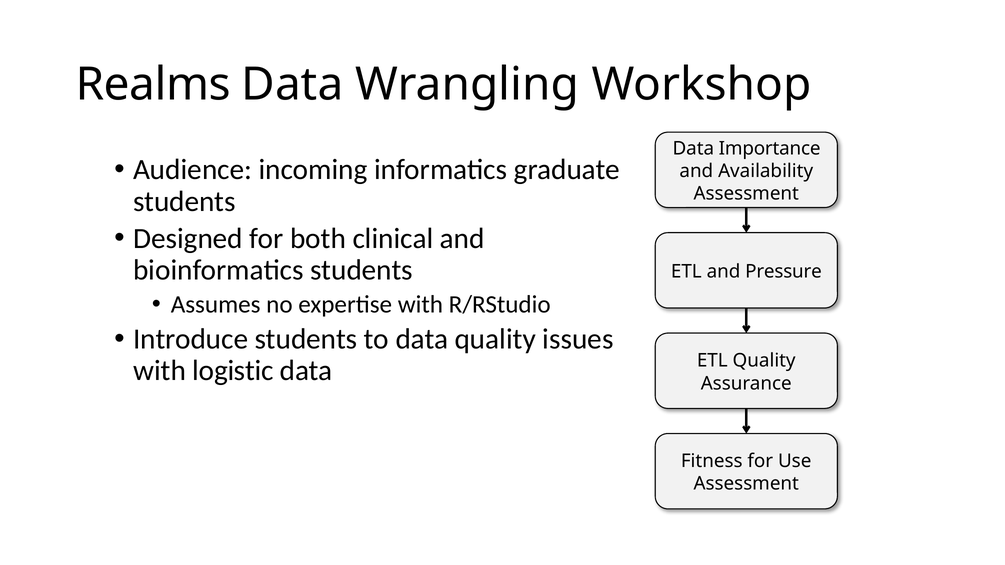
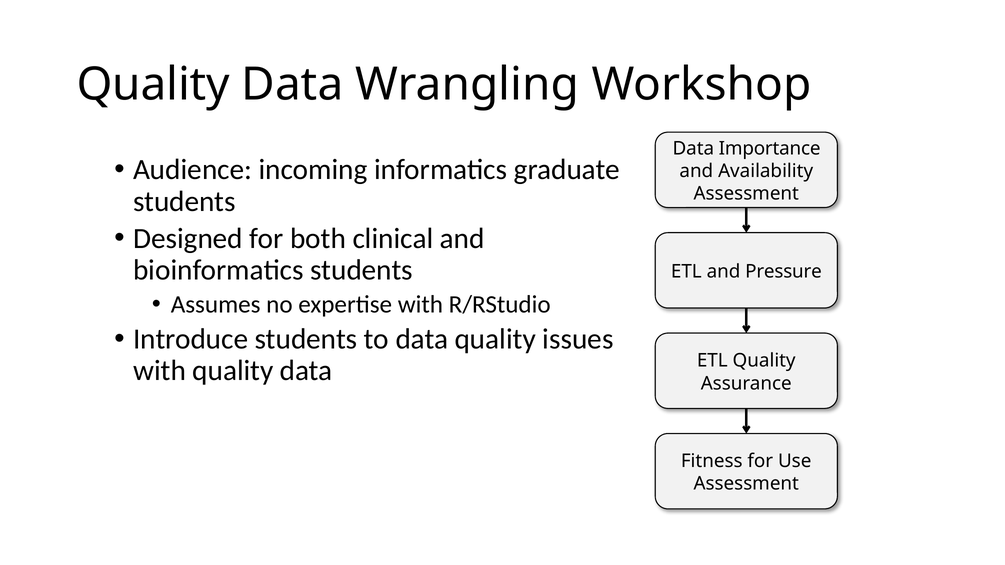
Realms: Realms -> Quality (153, 84)
with logistic: logistic -> quality (233, 371)
